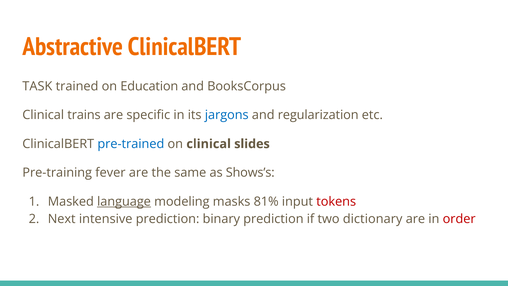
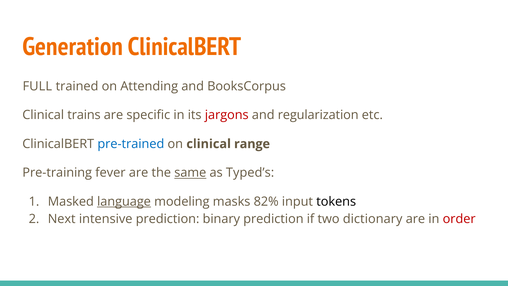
Abstractive: Abstractive -> Generation (73, 47)
TASK: TASK -> FULL (37, 86)
Education: Education -> Attending (149, 86)
jargons colour: blue -> red (227, 115)
slides: slides -> range (252, 144)
same underline: none -> present (190, 173)
Shows’s: Shows’s -> Typed’s (250, 173)
81%: 81% -> 82% (266, 201)
tokens colour: red -> black (336, 201)
